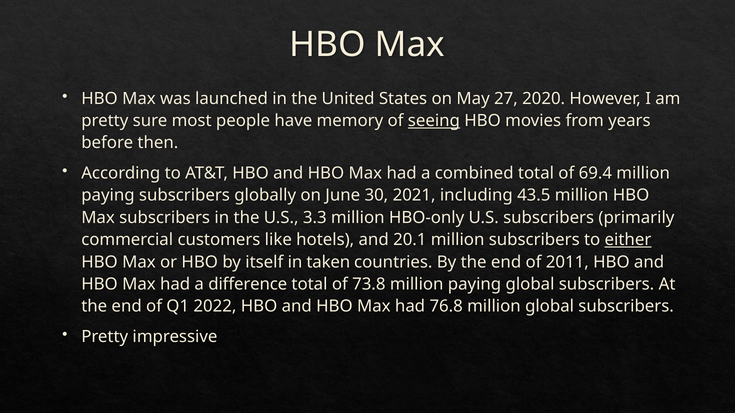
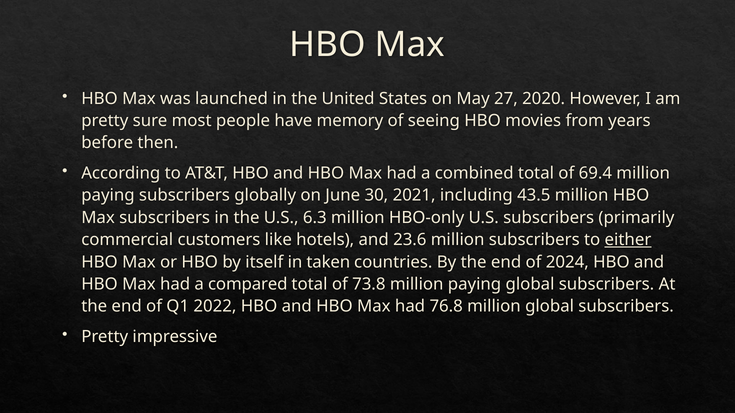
seeing underline: present -> none (434, 121)
3.3: 3.3 -> 6.3 (315, 218)
20.1: 20.1 -> 23.6 (410, 240)
2011: 2011 -> 2024 (567, 262)
difference: difference -> compared (248, 285)
